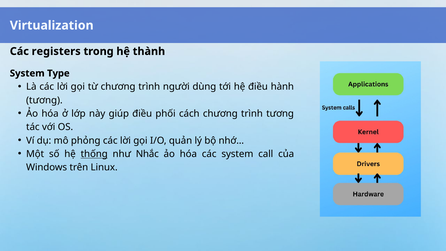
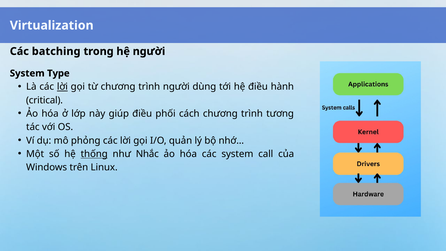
registers: registers -> batching (56, 51)
hệ thành: thành -> người (149, 51)
lời underline: none -> present (62, 87)
tương: tương -> critical (44, 100)
